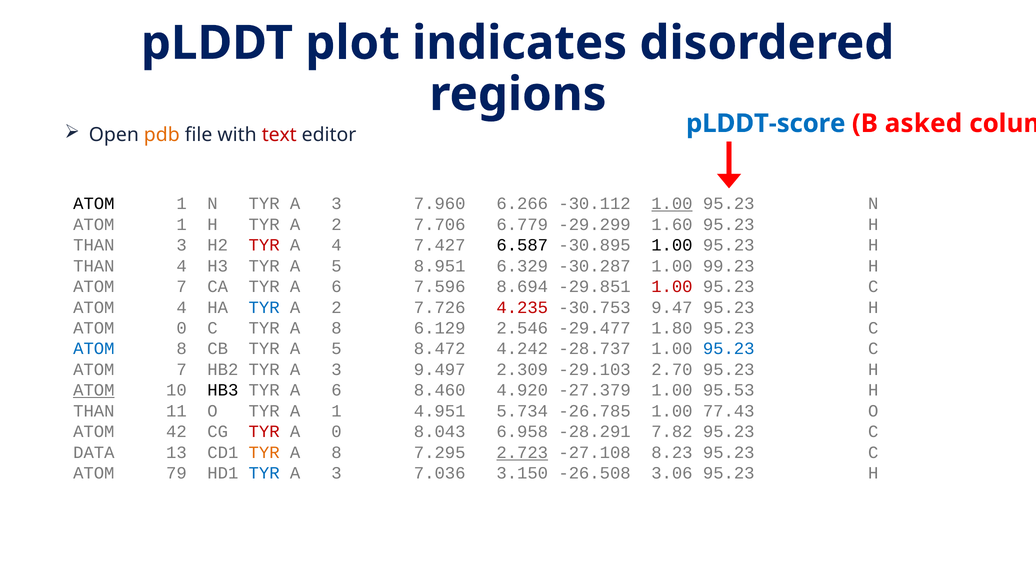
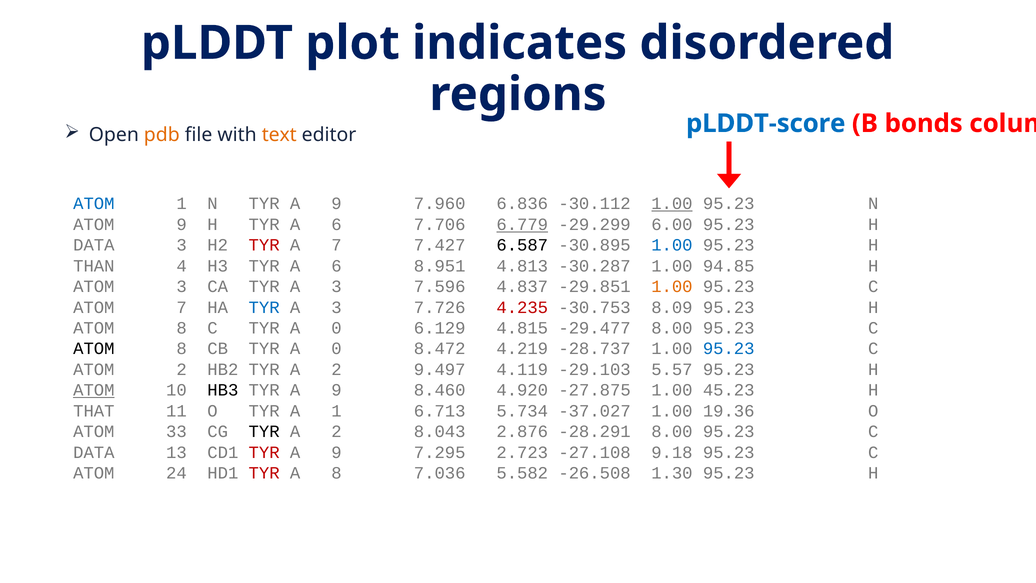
asked: asked -> bonds (924, 123)
text colour: red -> orange (279, 135)
ATOM colour: black -> blue (94, 204)
N TYR A 3: 3 -> 9 (336, 204)
6.266: 6.266 -> 6.836 (522, 204)
1: 1 -> 9 (182, 224)
H TYR A 2: 2 -> 6 (336, 224)
6.779 underline: none -> present (522, 224)
1.60: 1.60 -> 6.00 (672, 224)
THAN: THAN -> DATA (94, 245)
A 4: 4 -> 7 (336, 245)
1.00 colour: black -> blue (672, 245)
H3 TYR A 5: 5 -> 6 (336, 266)
6.329: 6.329 -> 4.813 (522, 266)
99.23: 99.23 -> 94.85 (729, 266)
7: 7 -> 3 (182, 287)
CA TYR A 6: 6 -> 3 (336, 287)
8.694: 8.694 -> 4.837 (522, 287)
1.00 colour: red -> orange (672, 287)
ATOM 4: 4 -> 7 (182, 307)
2: 2 -> 3 (336, 307)
9.47: 9.47 -> 8.09 (672, 307)
0: 0 -> 8 (182, 328)
C TYR A 8: 8 -> 0 (336, 328)
2.546: 2.546 -> 4.815 (522, 328)
-29.477 1.80: 1.80 -> 8.00 (672, 328)
ATOM colour: blue -> black (94, 349)
CB TYR A 5: 5 -> 0 (336, 349)
4.242: 4.242 -> 4.219 (522, 349)
7: 7 -> 2 (182, 369)
HB2 TYR A 3: 3 -> 2 (336, 369)
2.309: 2.309 -> 4.119 (522, 369)
2.70: 2.70 -> 5.57 (672, 369)
6: 6 -> 9 (336, 390)
-27.379: -27.379 -> -27.875 (595, 390)
95.53: 95.53 -> 45.23 (729, 390)
THAN: THAN -> THAT (94, 411)
4.951: 4.951 -> 6.713 (440, 411)
-26.785: -26.785 -> -37.027 (595, 411)
77.43: 77.43 -> 19.36 (729, 411)
42: 42 -> 33 (176, 431)
TYR colour: red -> black (264, 431)
0: 0 -> 2 (336, 431)
6.958: 6.958 -> 2.876 (522, 431)
-28.291 7.82: 7.82 -> 8.00 (672, 431)
TYR colour: orange -> red (264, 452)
8: 8 -> 9 (336, 452)
2.723 underline: present -> none (522, 452)
8.23: 8.23 -> 9.18 (672, 452)
79: 79 -> 24 (176, 473)
TYR colour: blue -> red (264, 473)
3: 3 -> 8 (336, 473)
3.150: 3.150 -> 5.582 (522, 473)
3.06: 3.06 -> 1.30 (672, 473)
